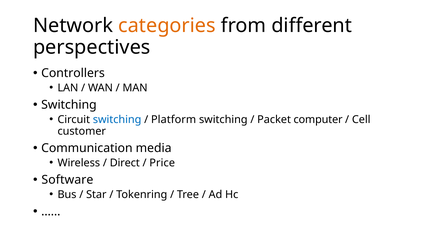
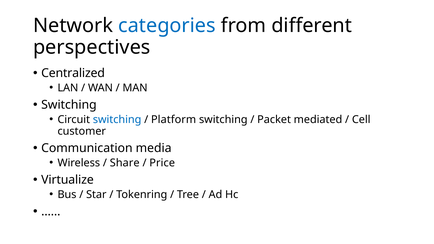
categories colour: orange -> blue (167, 26)
Controllers: Controllers -> Centralized (73, 73)
computer: computer -> mediated (318, 120)
Direct: Direct -> Share (125, 163)
Software: Software -> Virtualize (67, 180)
